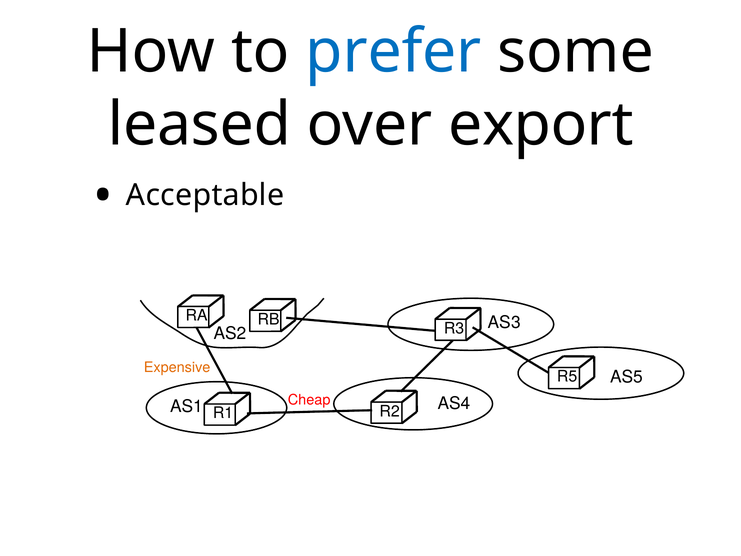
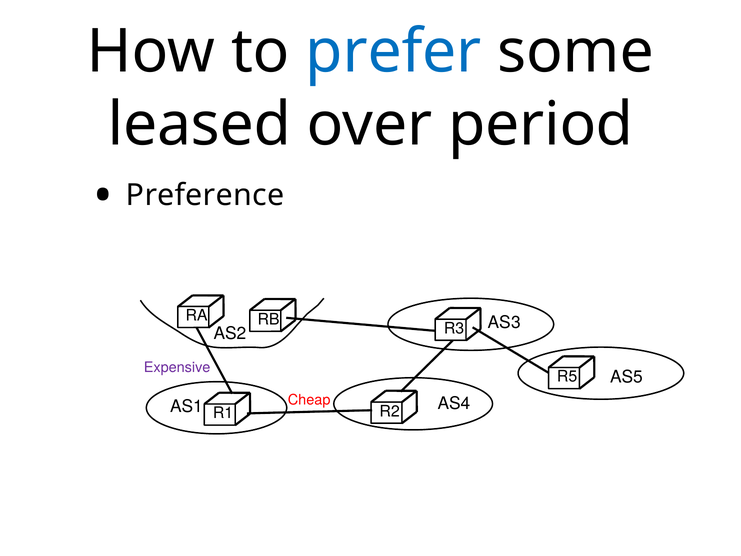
export: export -> period (541, 125)
Acceptable: Acceptable -> Preference (205, 195)
Expensive colour: orange -> purple (177, 367)
